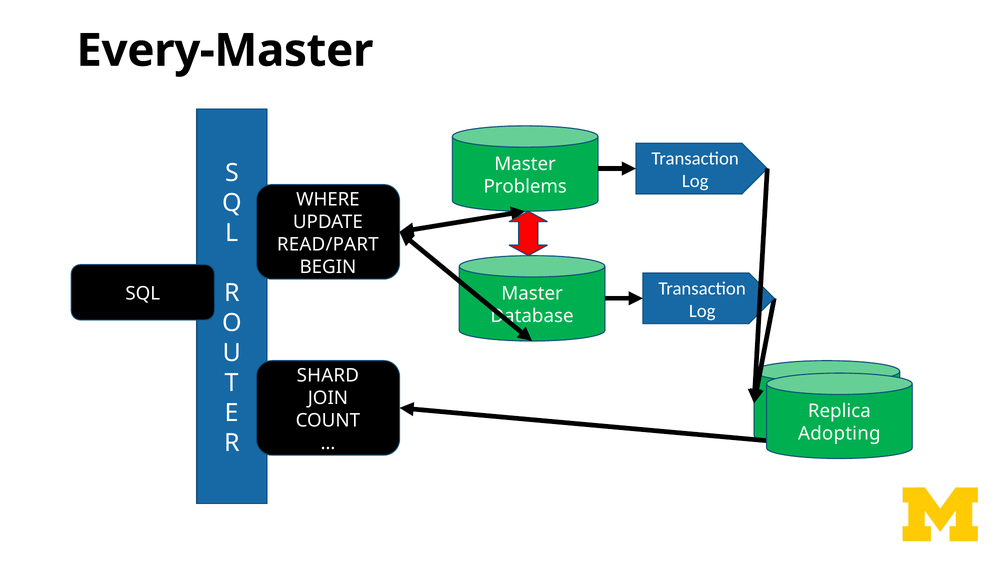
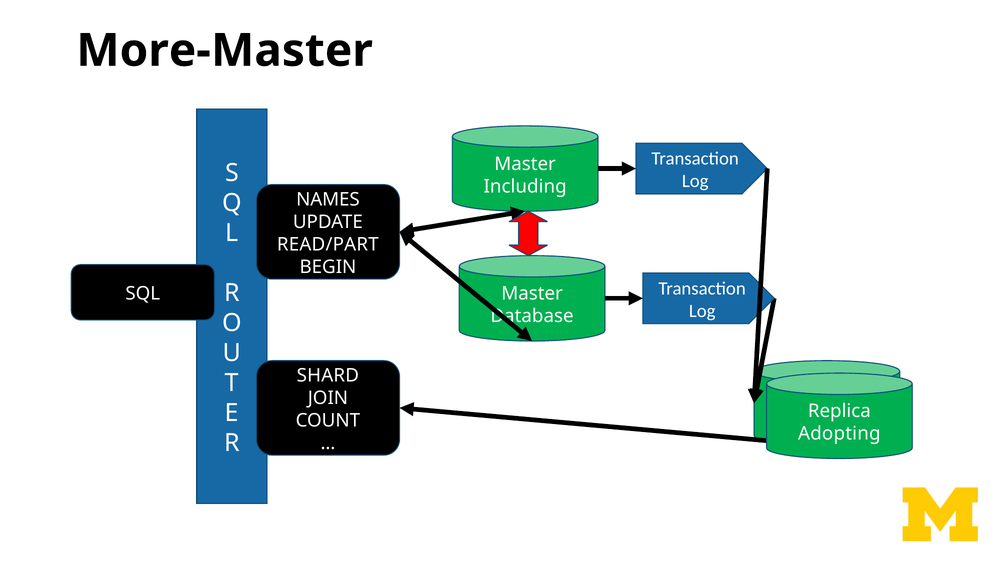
Every-Master: Every-Master -> More-Master (225, 51)
Problems: Problems -> Including (525, 186)
WHERE: WHERE -> NAMES (328, 199)
